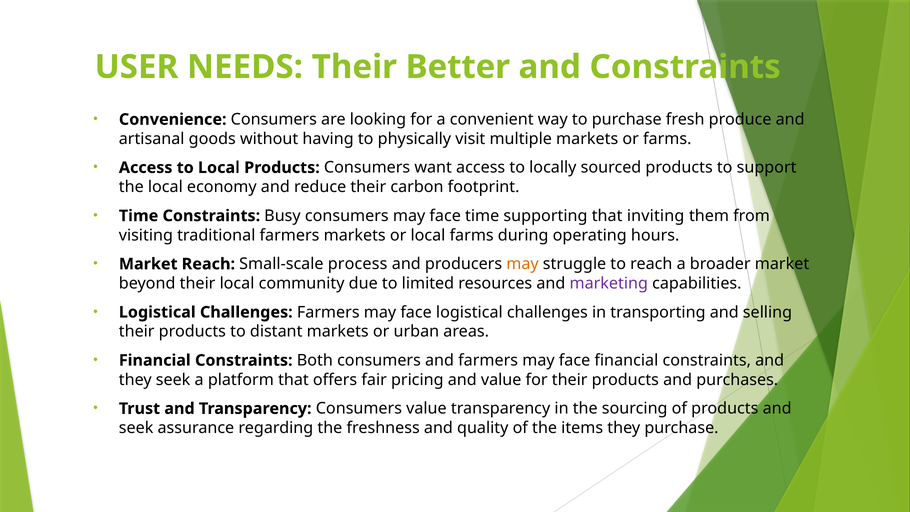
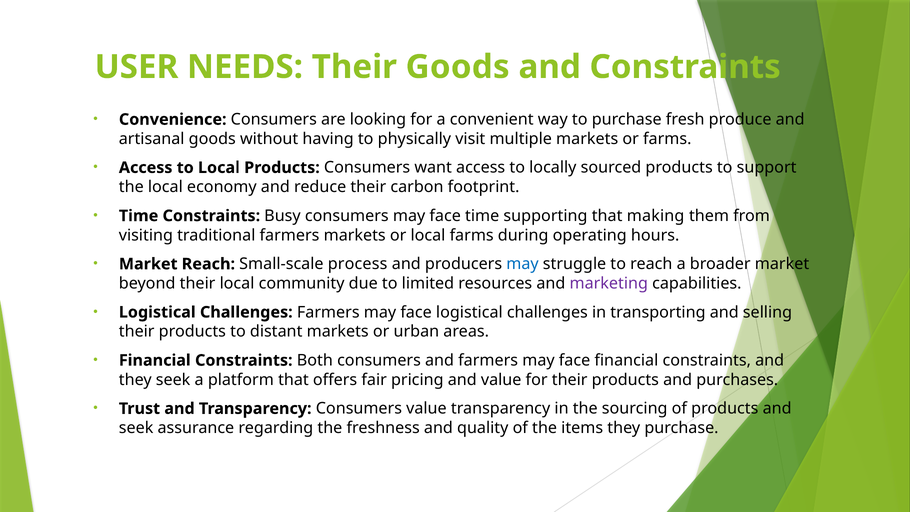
Their Better: Better -> Goods (458, 67)
inviting: inviting -> making (656, 216)
may colour: orange -> blue (523, 264)
